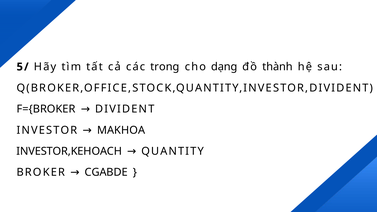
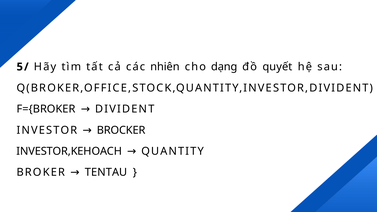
trong: trong -> nhiên (165, 67)
thành: thành -> quyết (277, 67)
MAKHOA: MAKHOA -> BROCKER (121, 130)
CGABDE: CGABDE -> TENTAU (106, 172)
